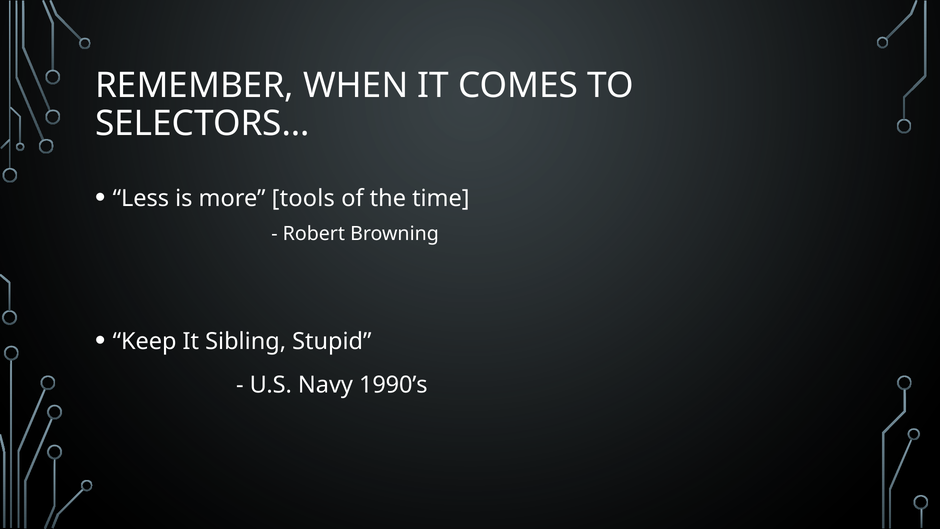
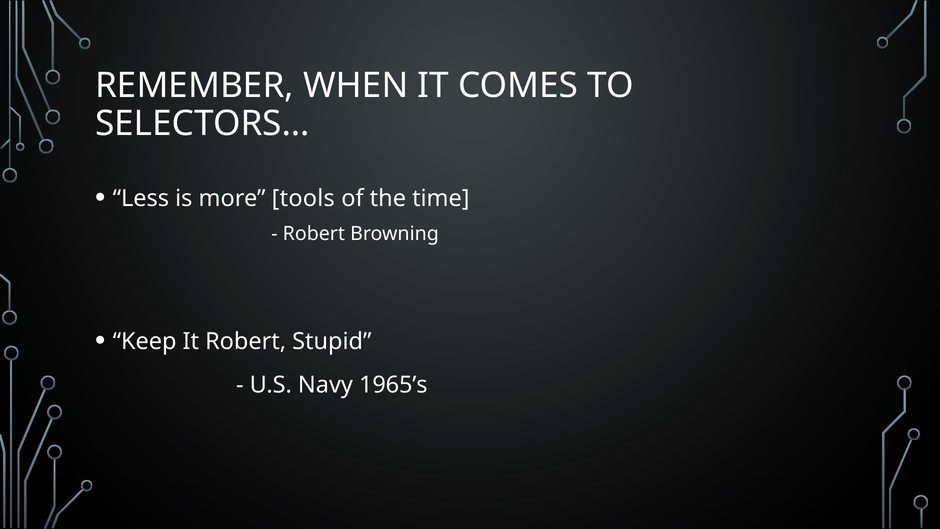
It Sibling: Sibling -> Robert (246, 341)
1990’s: 1990’s -> 1965’s (393, 385)
